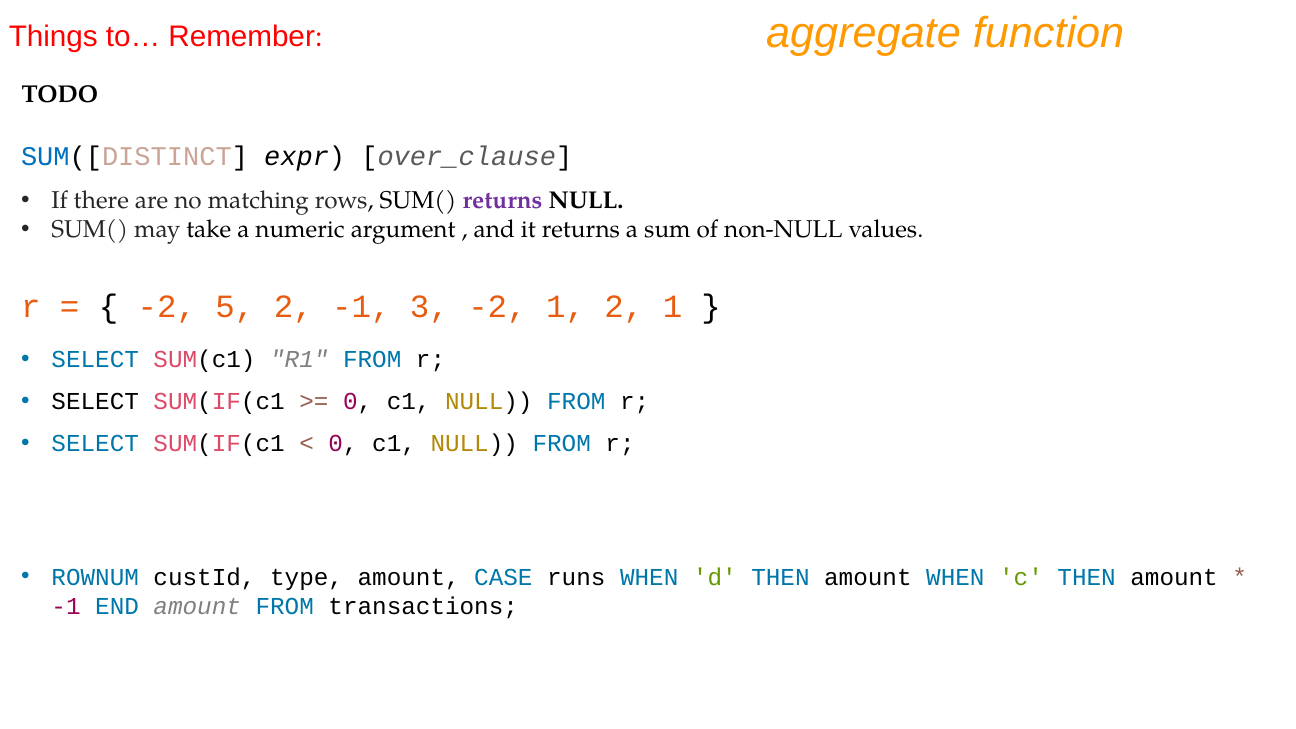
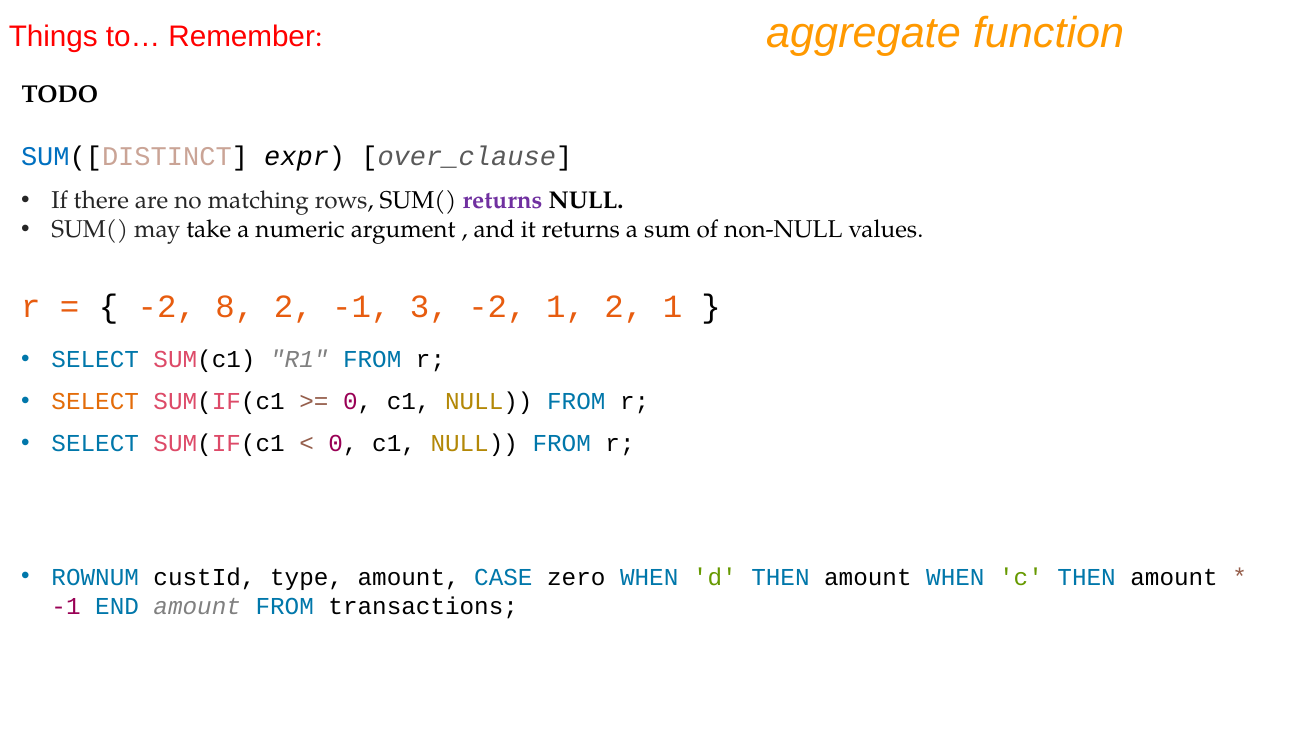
5: 5 -> 8 (235, 307)
SELECT colour: black -> orange (95, 401)
runs: runs -> zero (576, 577)
